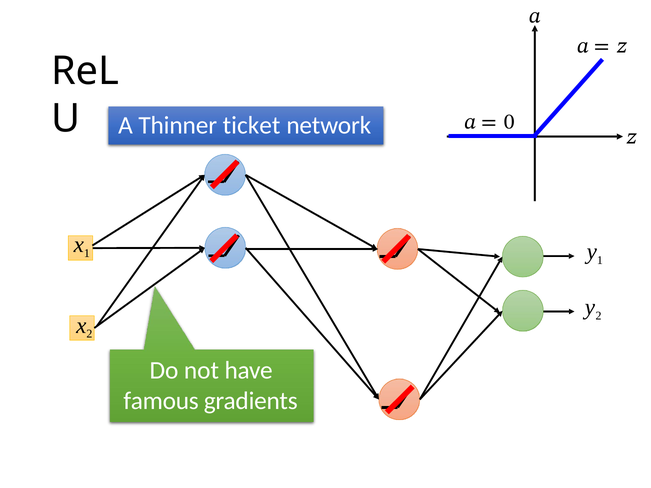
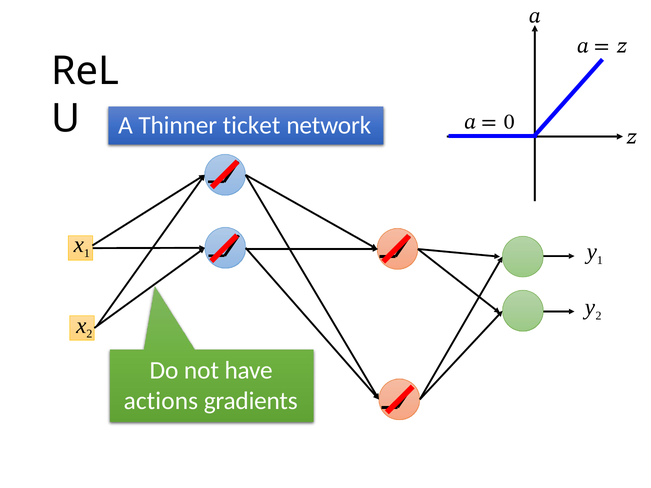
famous: famous -> actions (161, 401)
